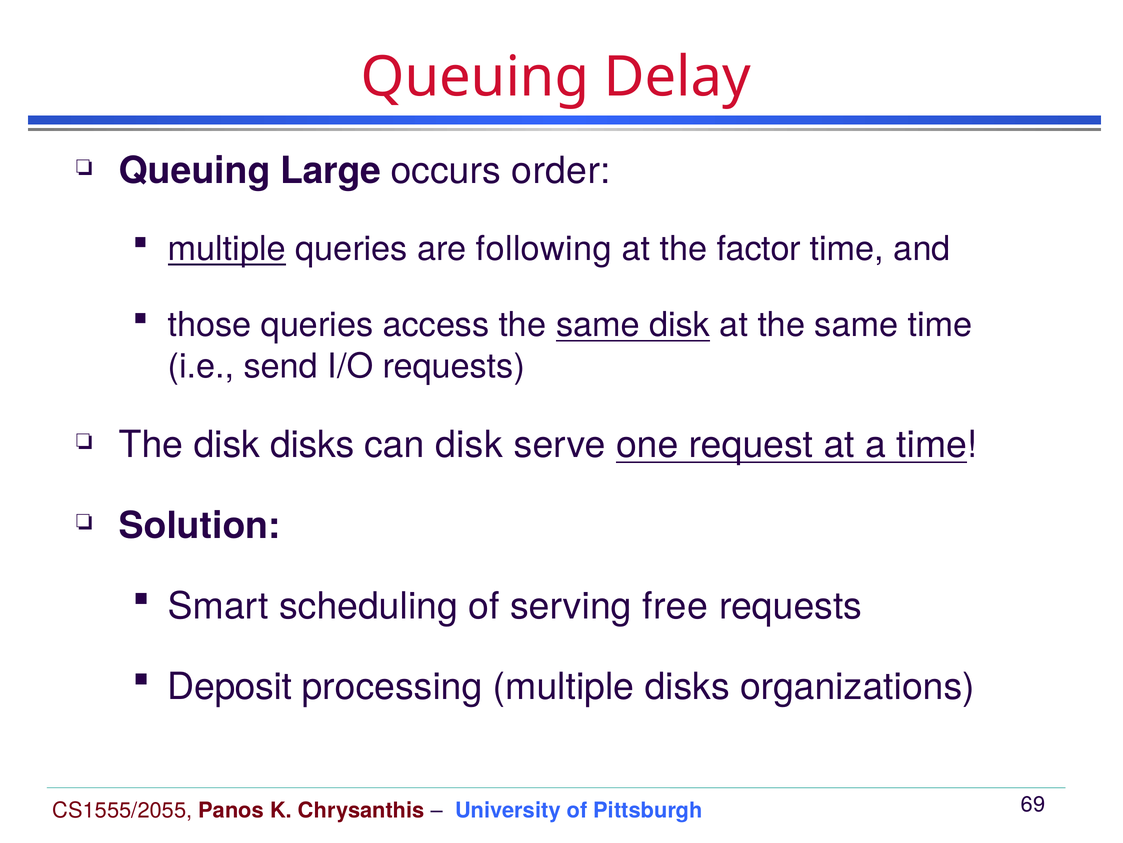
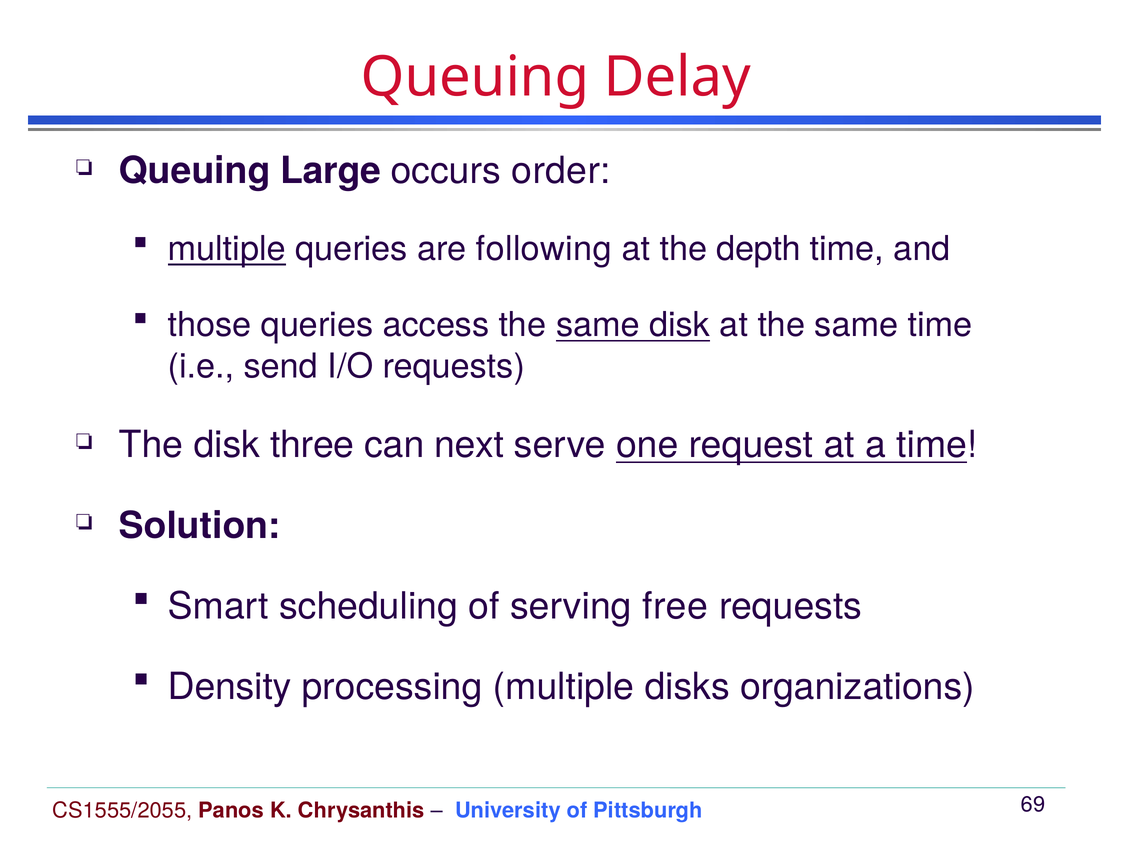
factor: factor -> depth (759, 249)
disk disks: disks -> three (312, 445)
can disk: disk -> next (469, 445)
Deposit: Deposit -> Density (230, 686)
